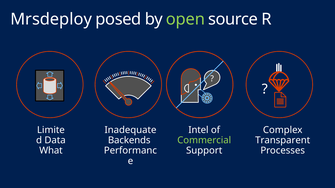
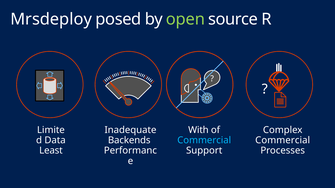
Intel: Intel -> With (198, 130)
Commercial colour: light green -> light blue (204, 141)
Transparent: Transparent -> Commercial (283, 141)
What: What -> Least (51, 151)
